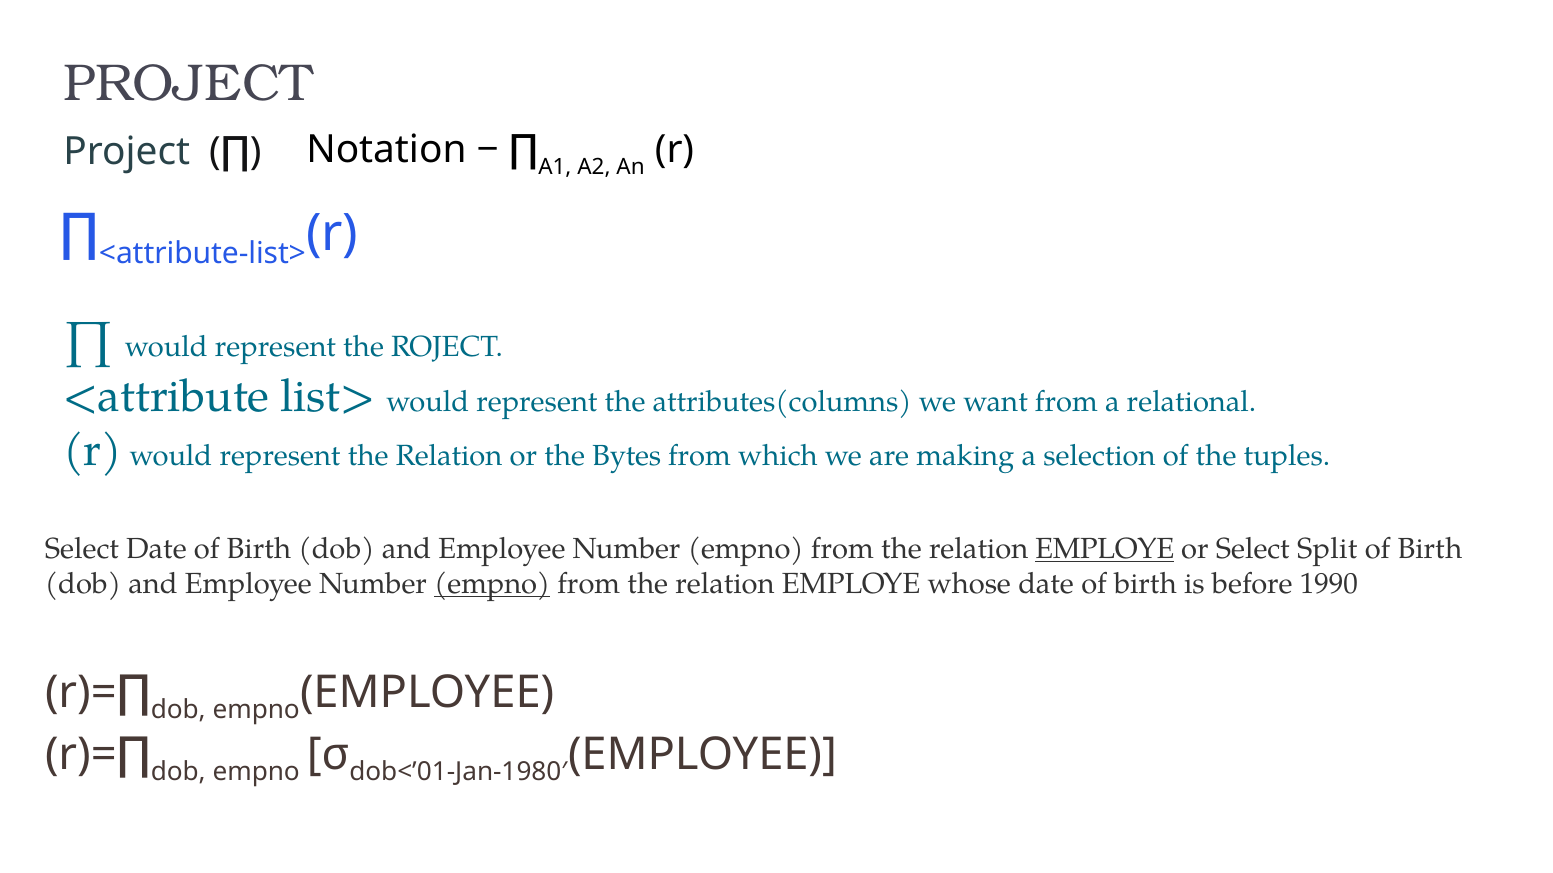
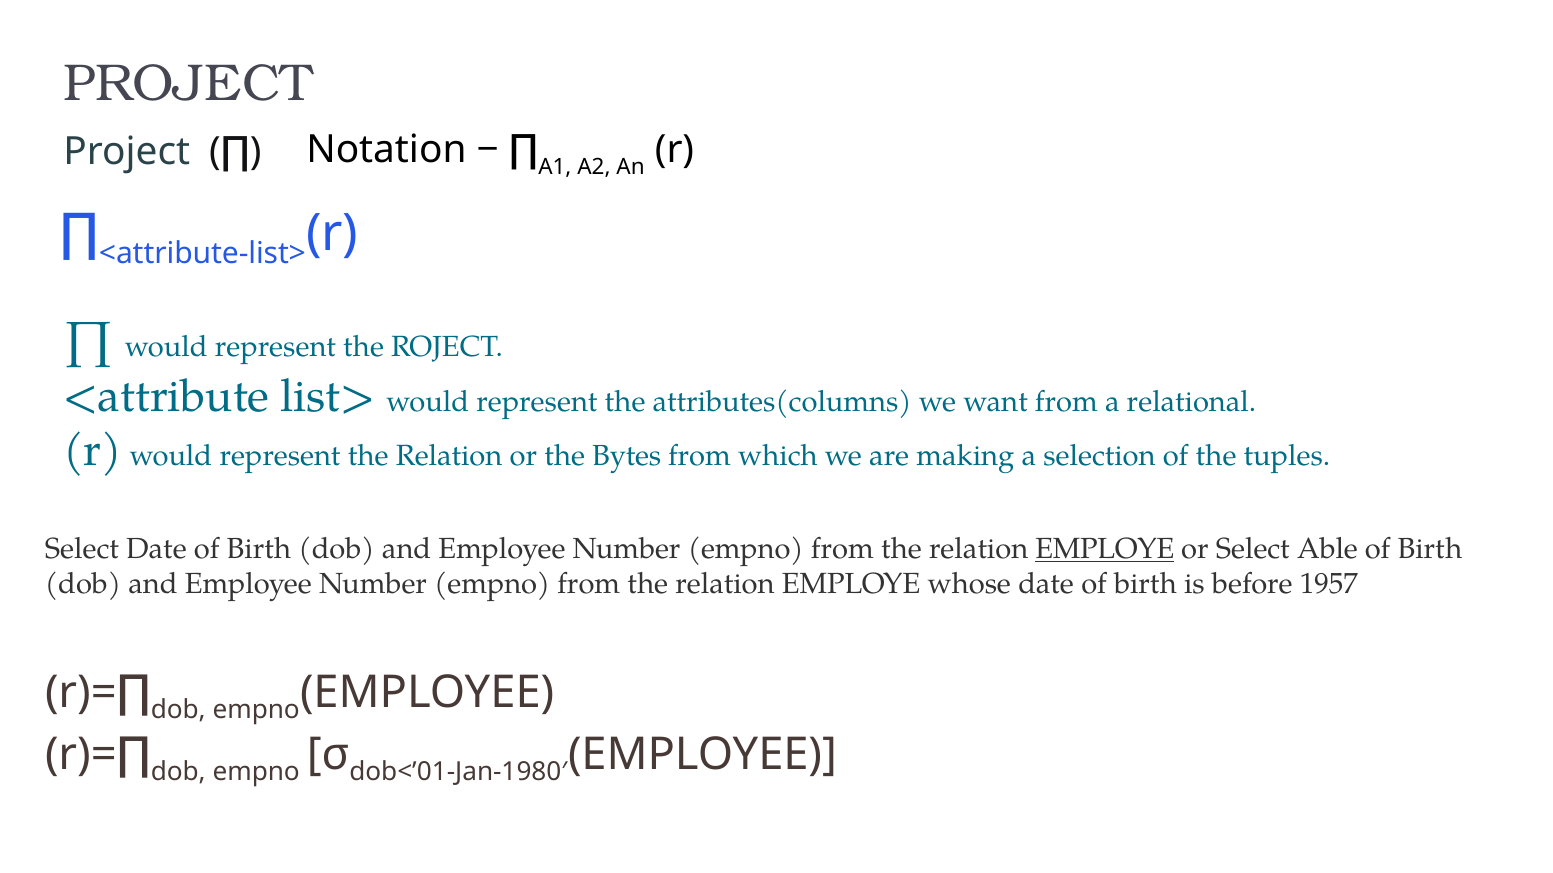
Split: Split -> Able (1327, 549)
empno underline: present -> none (492, 584)
1990: 1990 -> 1957 (1329, 584)
